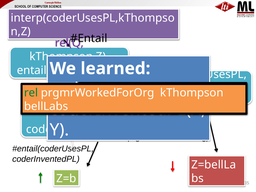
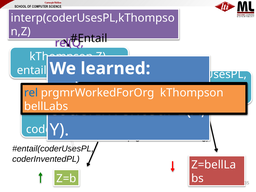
rel colour: green -> blue (31, 93)
